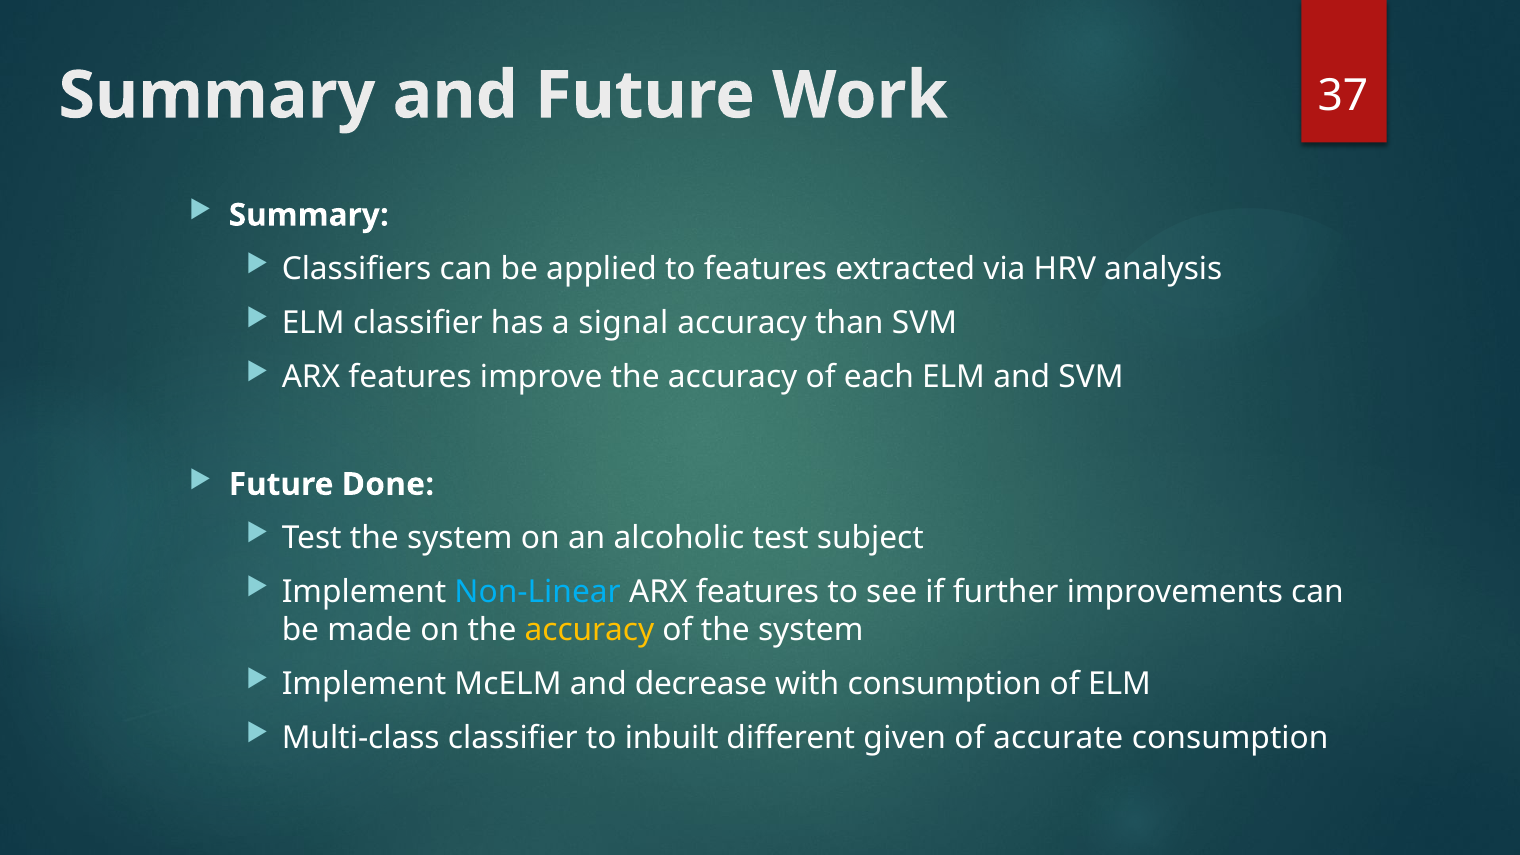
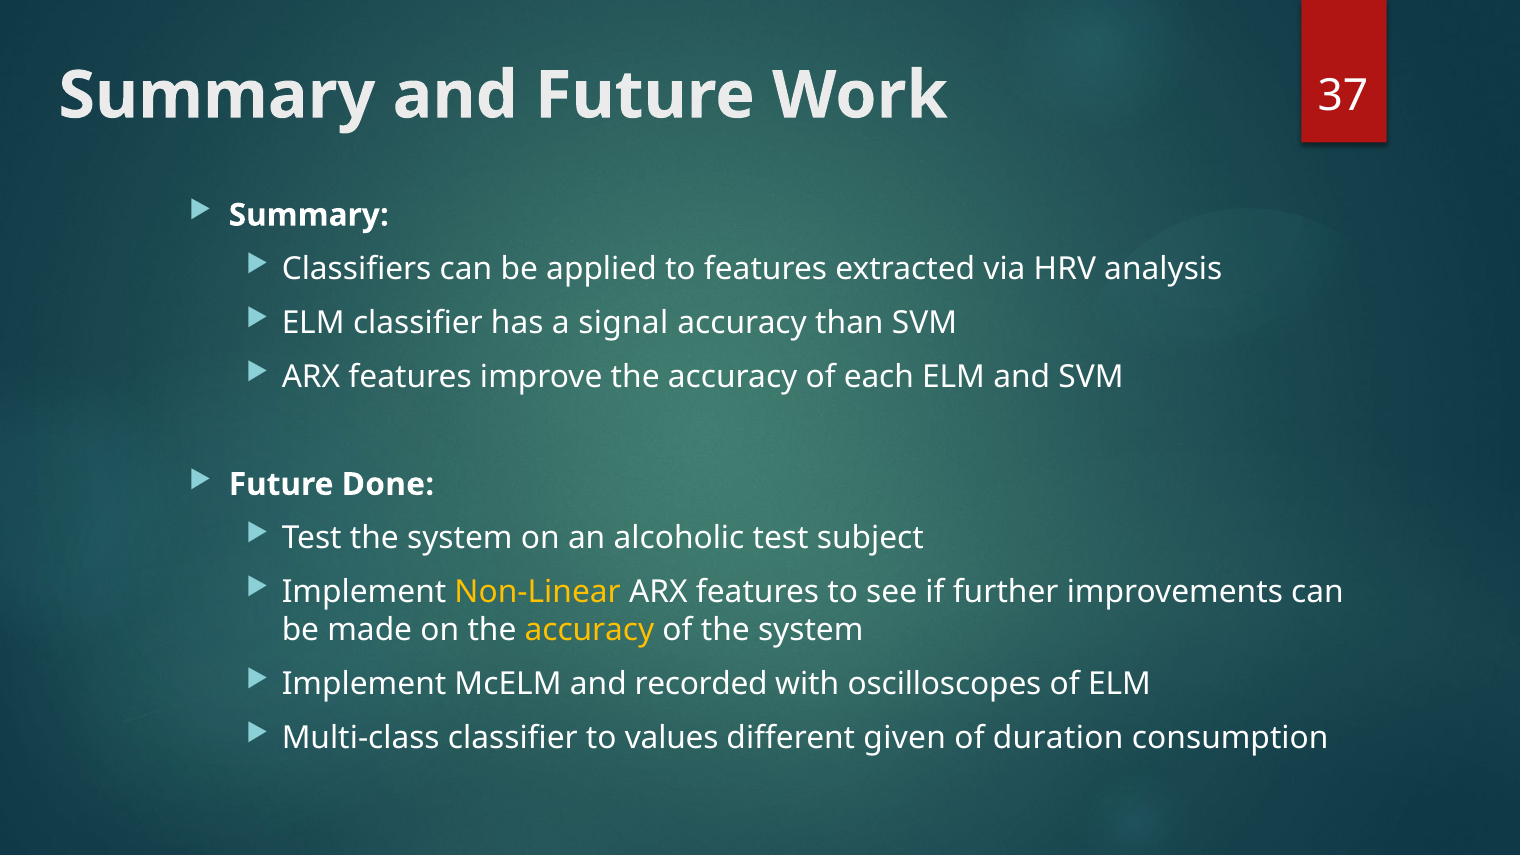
Non-Linear colour: light blue -> yellow (538, 592)
decrease: decrease -> recorded (701, 684)
with consumption: consumption -> oscilloscopes (944, 684)
inbuilt: inbuilt -> values (672, 738)
accurate: accurate -> duration (1058, 738)
